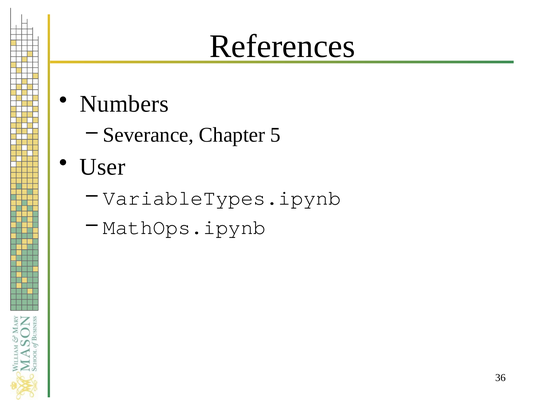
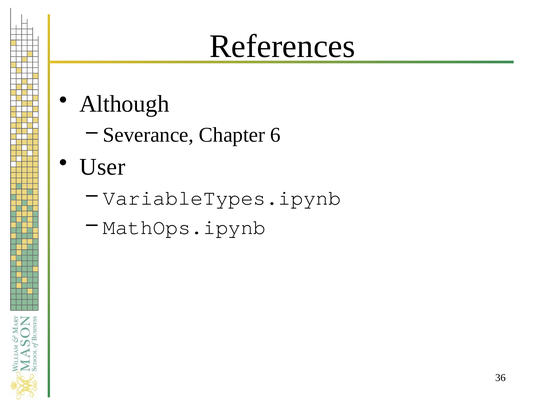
Numbers: Numbers -> Although (124, 104)
5: 5 -> 6 (276, 135)
